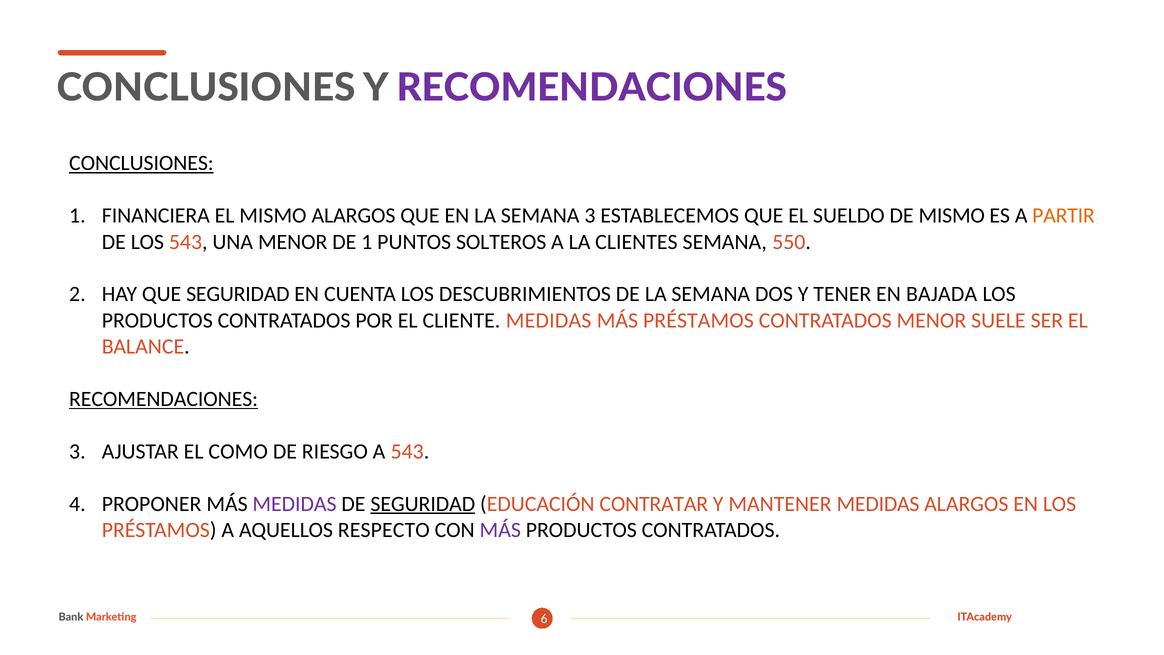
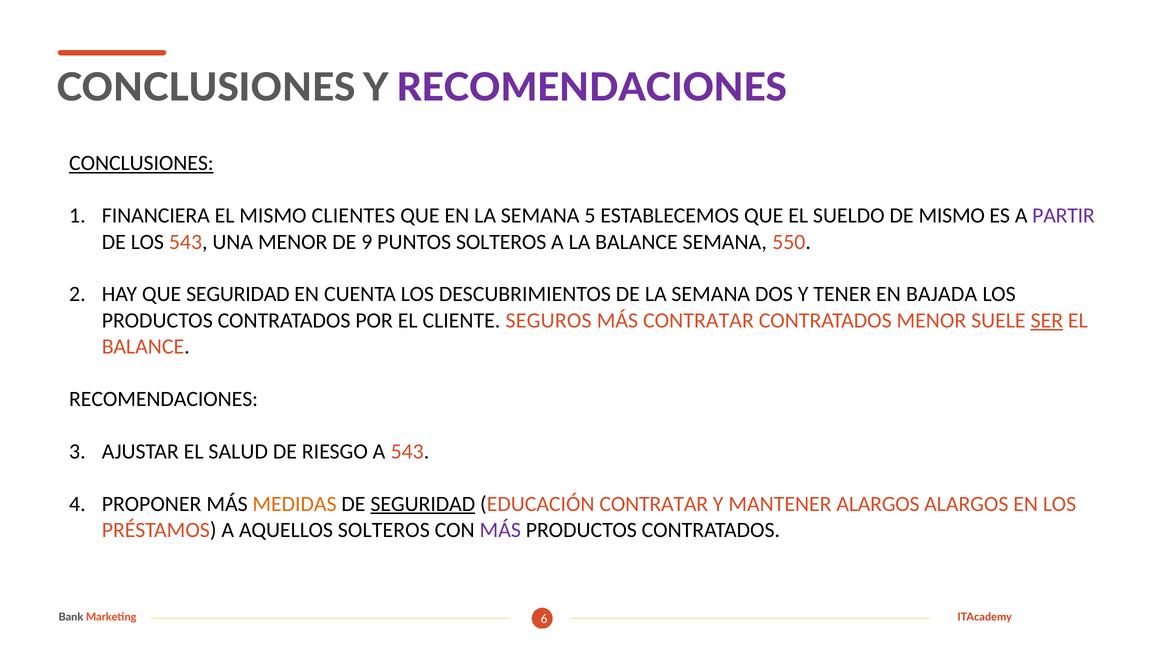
MISMO ALARGOS: ALARGOS -> CLIENTES (353, 216)
SEMANA 3: 3 -> 5 (590, 216)
PARTIR colour: orange -> purple (1063, 216)
DE 1: 1 -> 9 (367, 242)
LA CLIENTES: CLIENTES -> BALANCE (636, 242)
CLIENTE MEDIDAS: MEDIDAS -> SEGUROS (549, 320)
MÁS PRÉSTAMOS: PRÉSTAMOS -> CONTRATAR (698, 320)
SER underline: none -> present (1047, 320)
RECOMENDACIONES underline: present -> none (164, 399)
COMO: COMO -> SALUD (238, 451)
MEDIDAS colour: purple -> orange (295, 504)
MANTENER MEDIDAS: MEDIDAS -> ALARGOS (878, 504)
AQUELLOS RESPECTO: RESPECTO -> SOLTEROS (384, 530)
